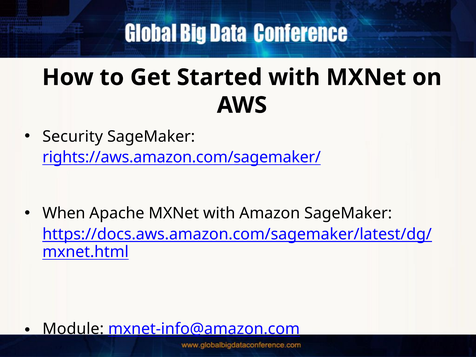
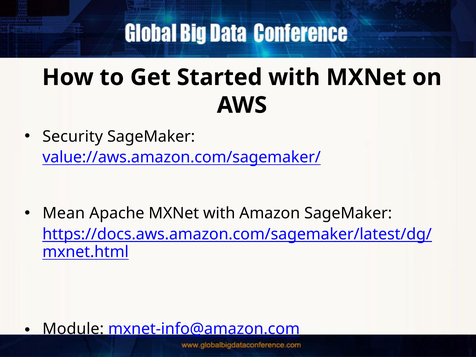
rights://aws.amazon.com/sagemaker/: rights://aws.amazon.com/sagemaker/ -> value://aws.amazon.com/sagemaker/ (182, 157)
When: When -> Mean (64, 213)
